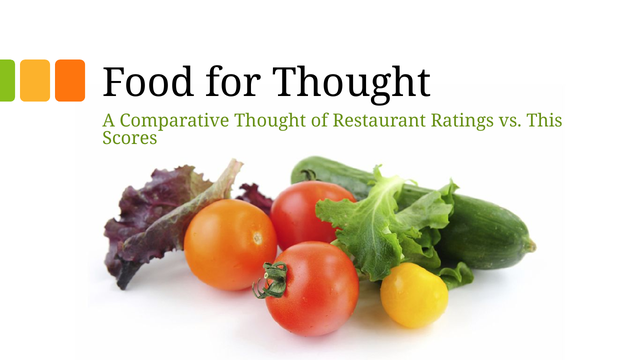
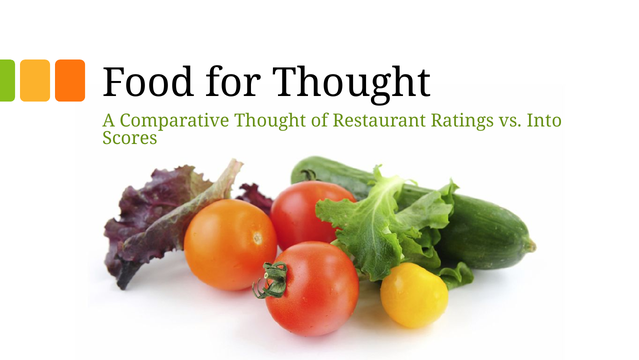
This: This -> Into (544, 121)
